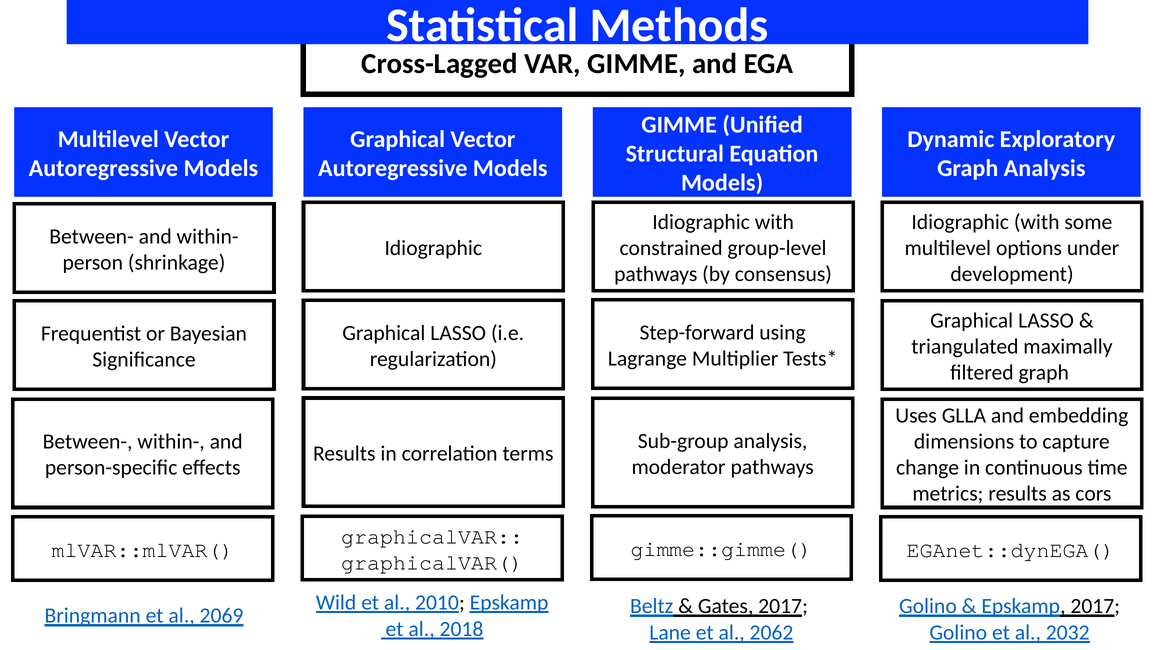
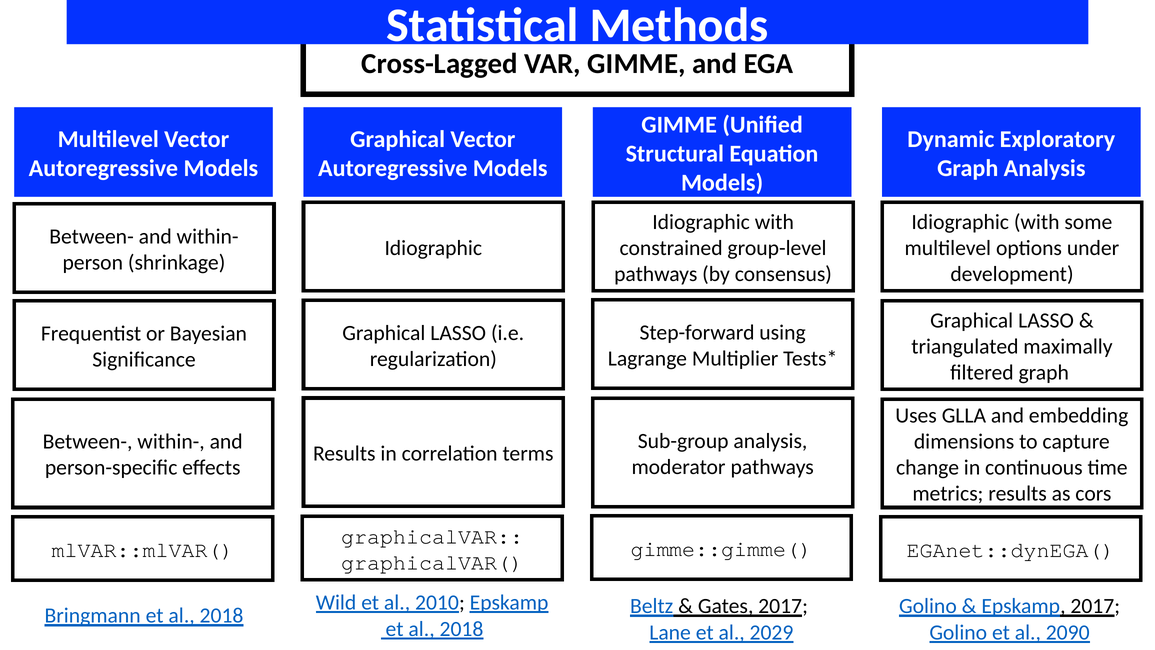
Bringmann et al 2069: 2069 -> 2018 (222, 615)
2062: 2062 -> 2029 (771, 632)
2032: 2032 -> 2090 (1068, 632)
